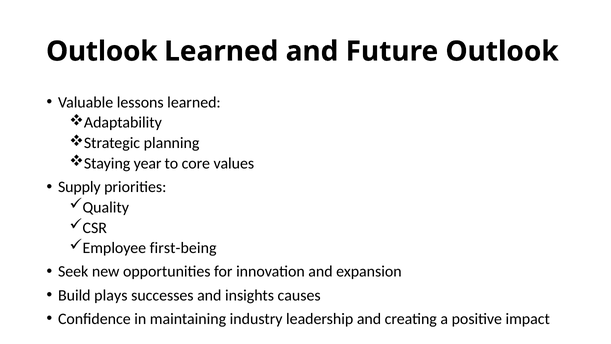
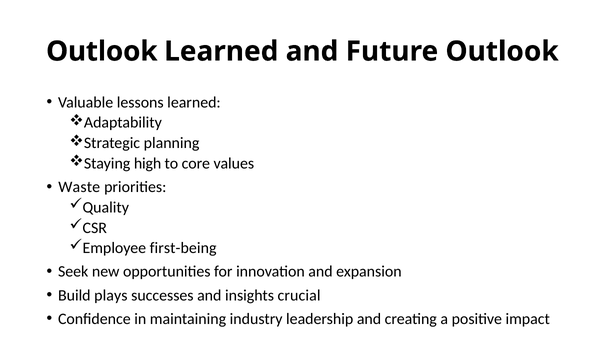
year: year -> high (148, 163)
Supply: Supply -> Waste (79, 187)
causes: causes -> crucial (299, 295)
